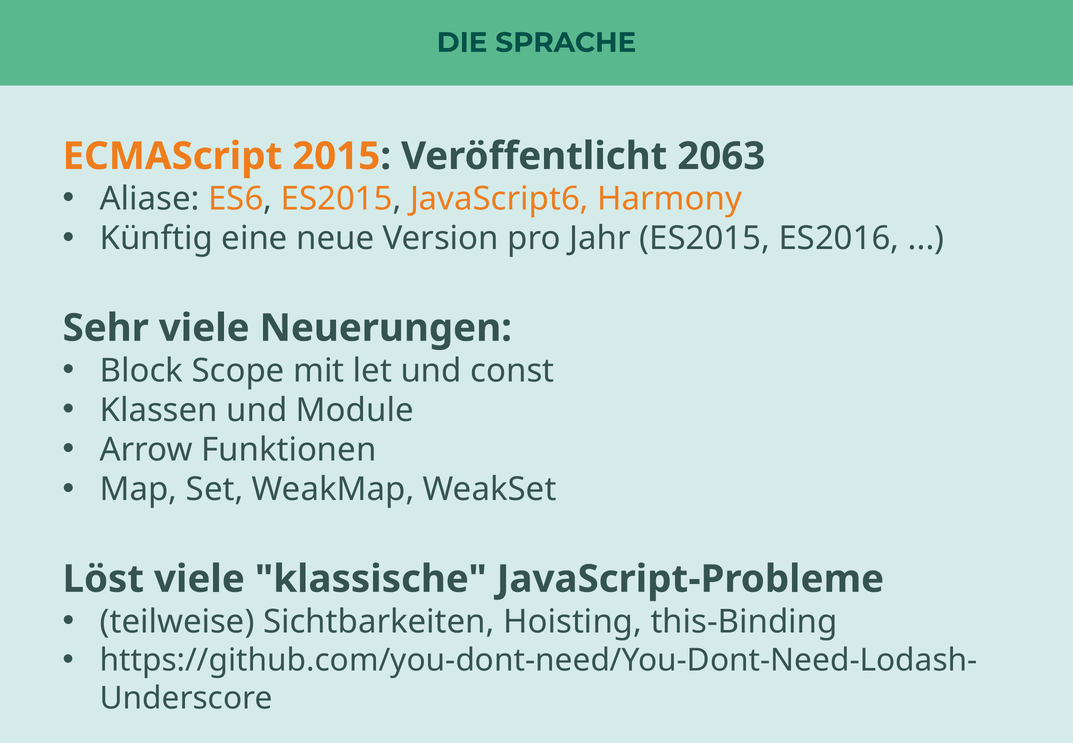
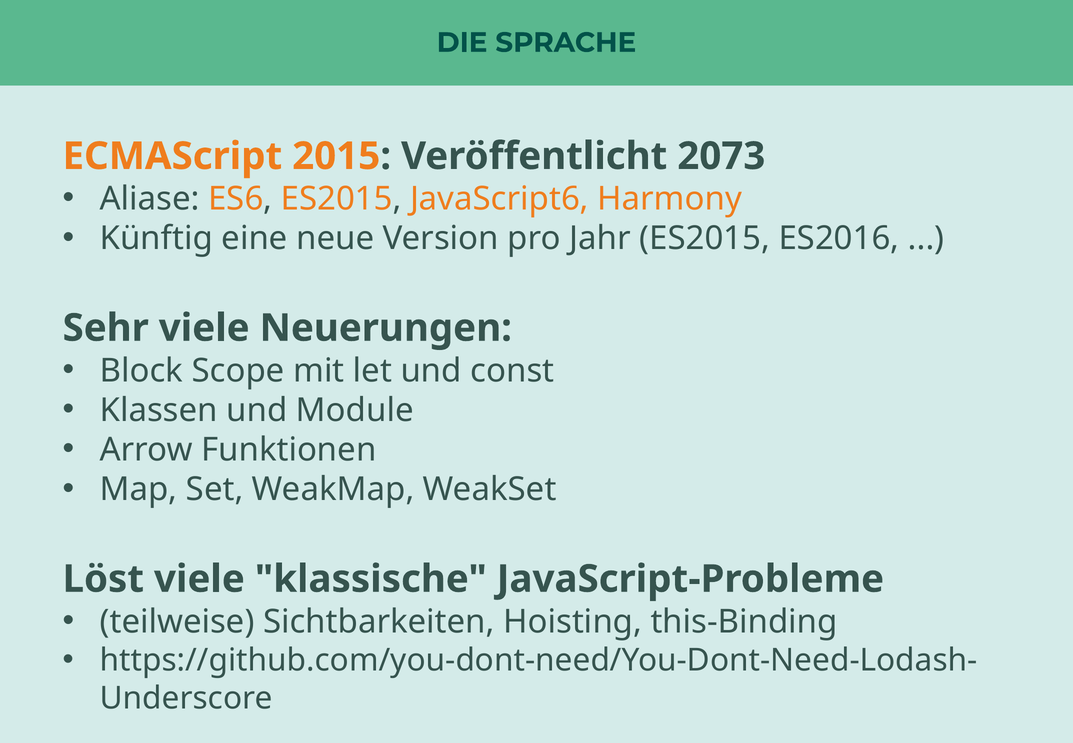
2063: 2063 -> 2073 (721, 156)
